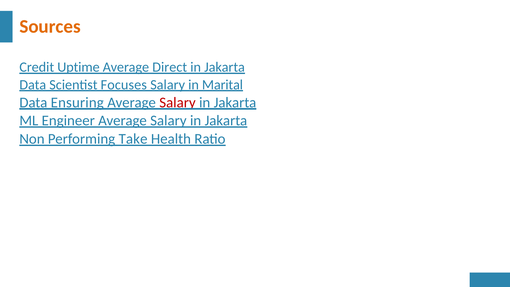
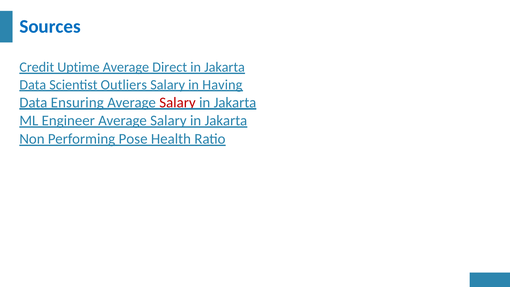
Sources colour: orange -> blue (50, 27)
Focuses: Focuses -> Outliers (124, 85)
Marital: Marital -> Having (222, 85)
Take: Take -> Pose (133, 139)
